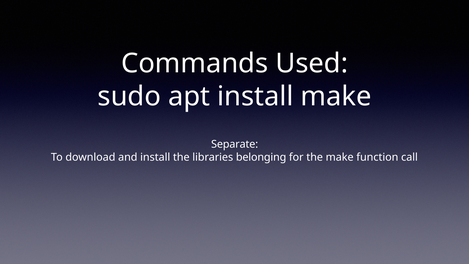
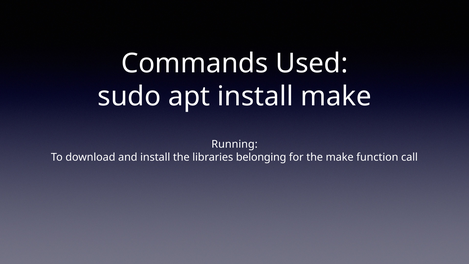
Separate: Separate -> Running (235, 144)
